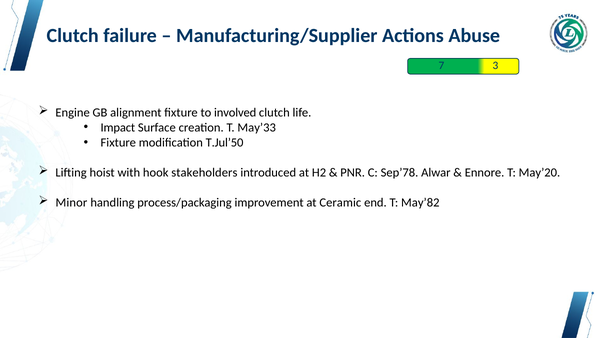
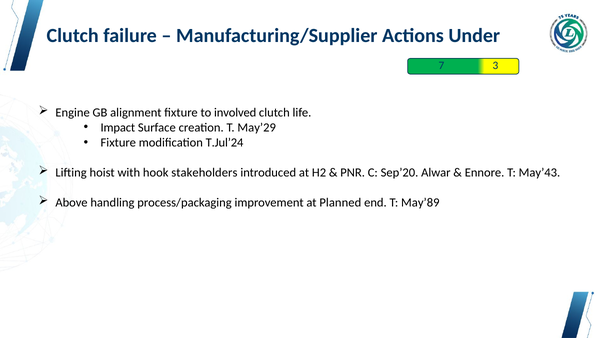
Abuse: Abuse -> Under (474, 36)
May’33: May’33 -> May’29 (257, 128)
T.Jul’50: T.Jul’50 -> T.Jul’24 (225, 143)
Sep’78: Sep’78 -> Sep’20 (400, 173)
May’20: May’20 -> May’43 (539, 173)
Minor: Minor -> Above (72, 203)
Ceramic: Ceramic -> Planned (340, 203)
May’82: May’82 -> May’89 (420, 203)
